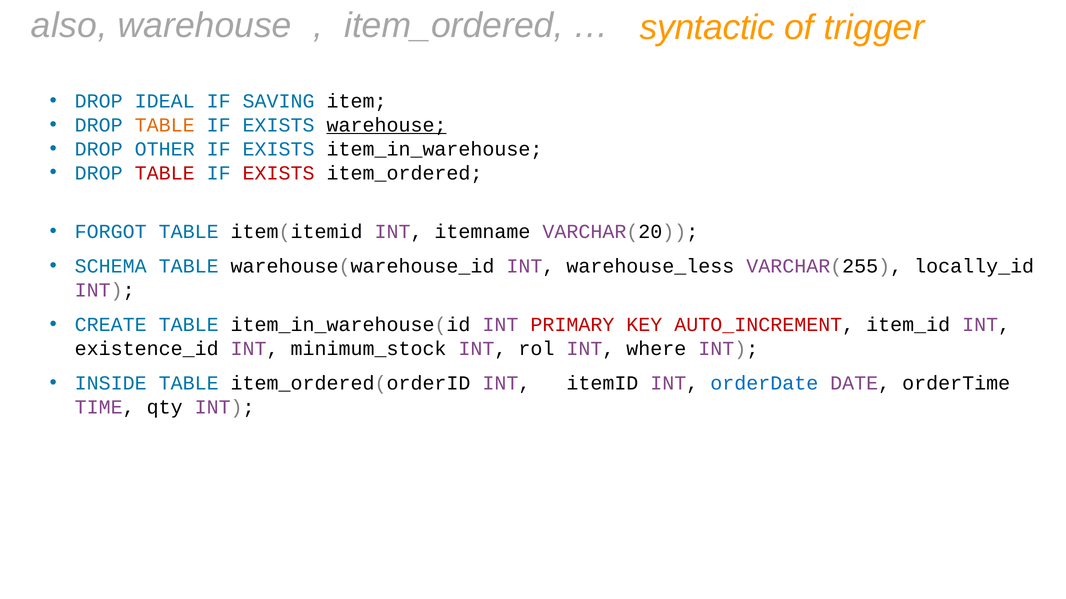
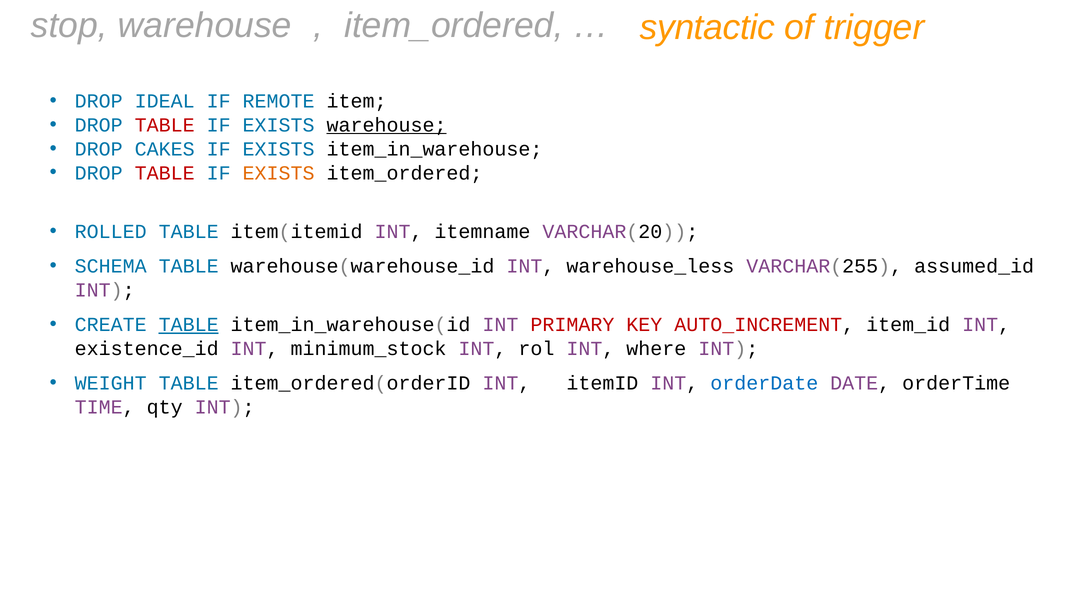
also: also -> stop (69, 25)
SAVING: SAVING -> REMOTE (279, 101)
TABLE colour: orange -> red (165, 125)
OTHER: OTHER -> CAKES (165, 149)
EXISTS colour: red -> orange (279, 173)
FORGOT: FORGOT -> ROLLED (111, 232)
locally_id: locally_id -> assumed_id (974, 266)
TABLE underline: none -> present (189, 325)
INSIDE: INSIDE -> WEIGHT (111, 384)
